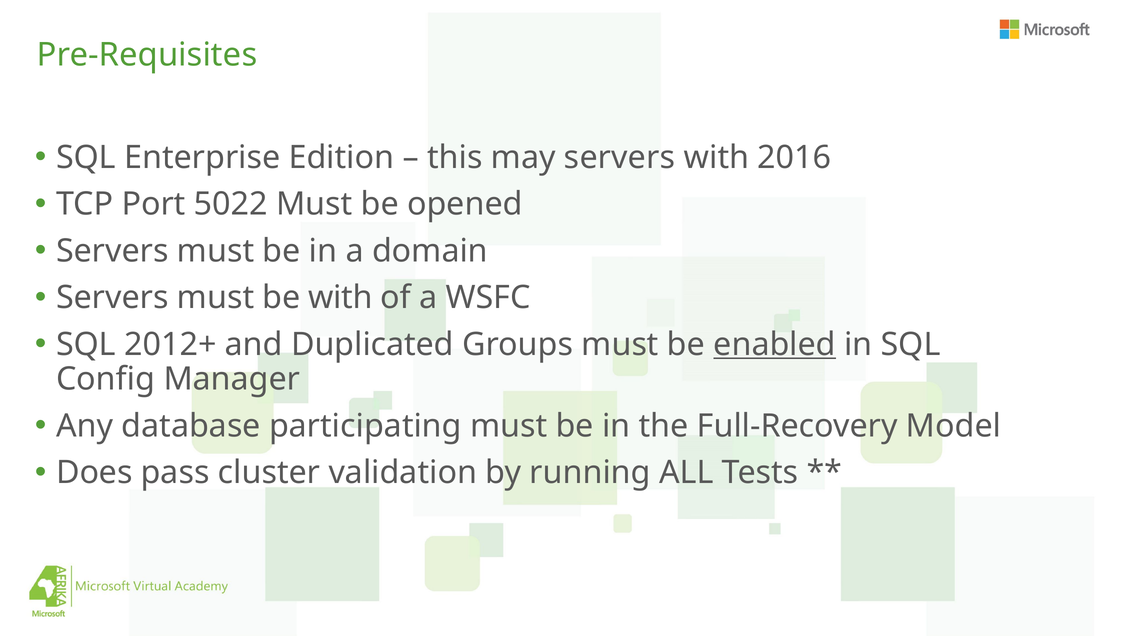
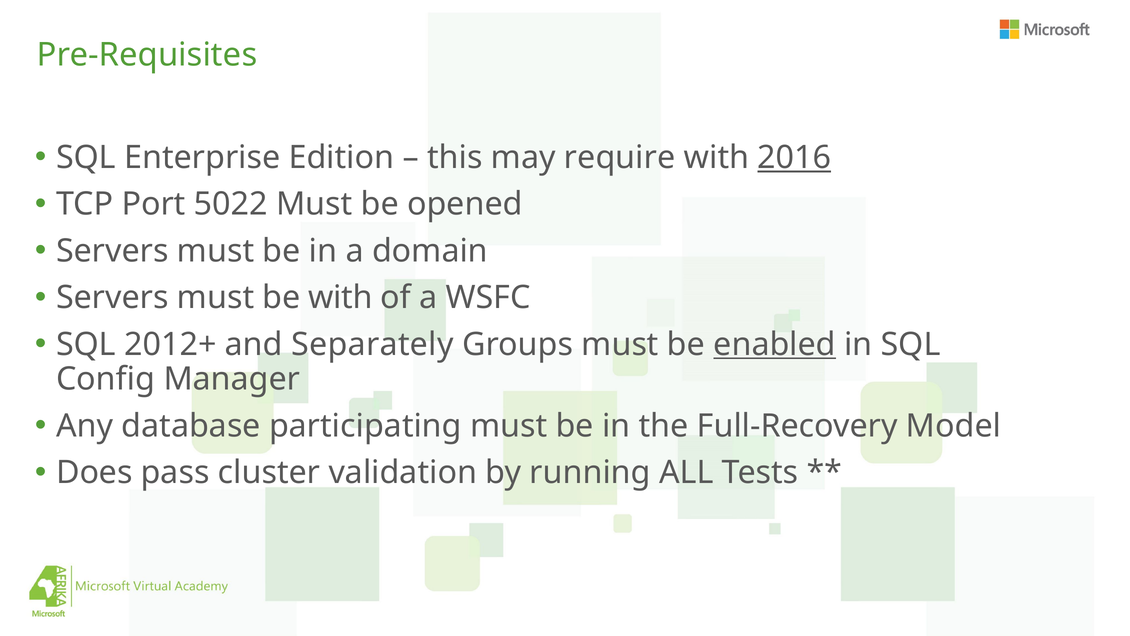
may servers: servers -> require (620, 157)
2016 underline: none -> present (794, 157)
Duplicated: Duplicated -> Separately (372, 344)
